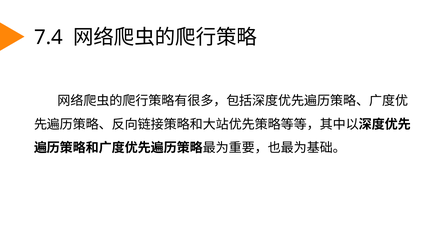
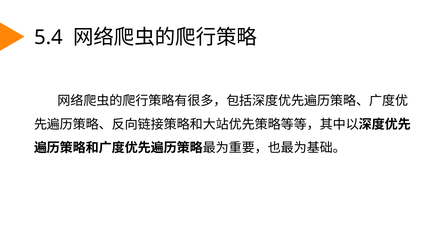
7.4: 7.4 -> 5.4 (48, 37)
